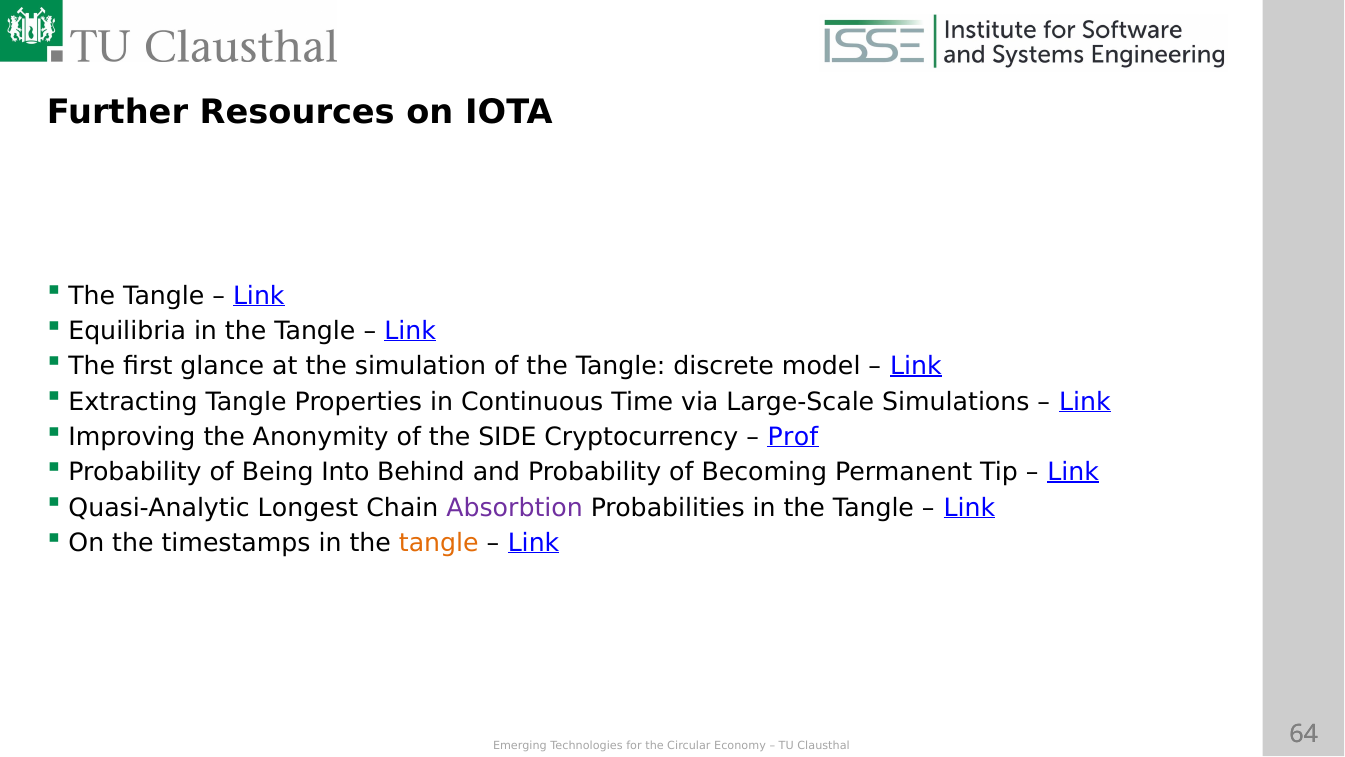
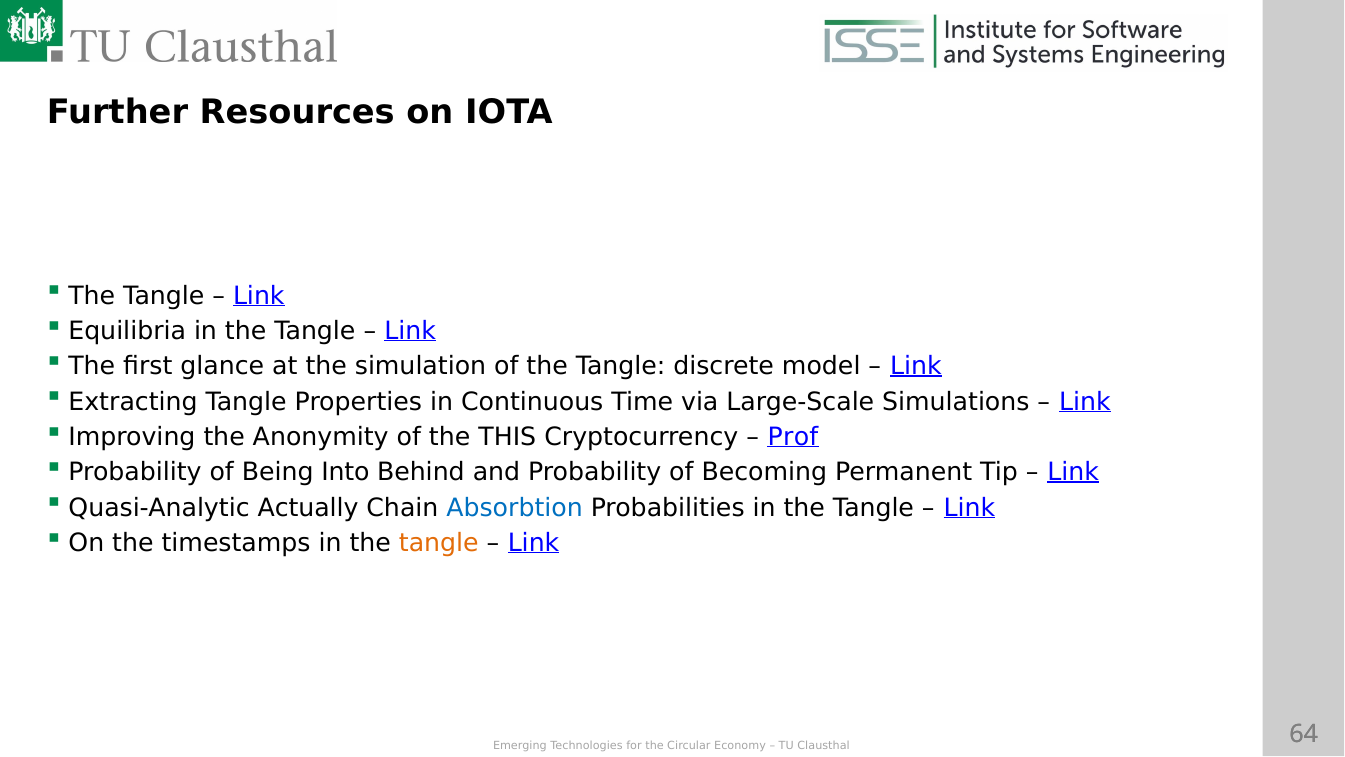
SIDE: SIDE -> THIS (507, 437)
Longest: Longest -> Actually (308, 508)
Absorbtion colour: purple -> blue (515, 508)
